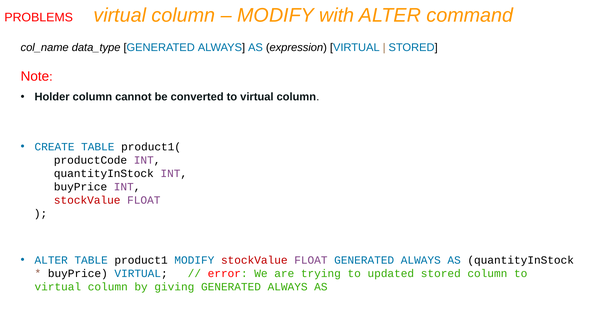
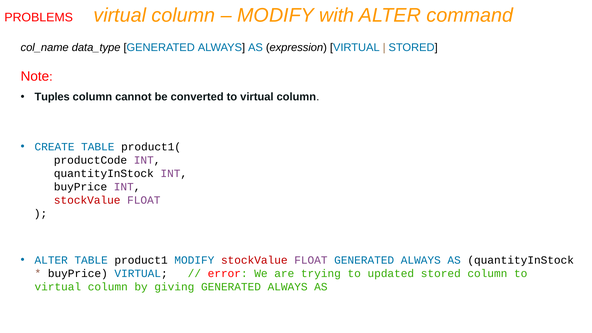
Holder: Holder -> Tuples (52, 97)
